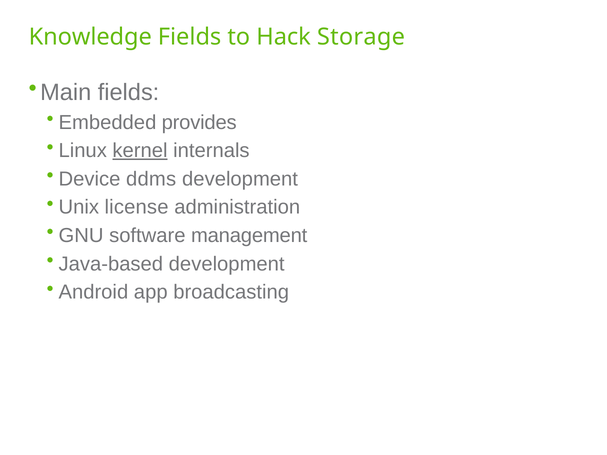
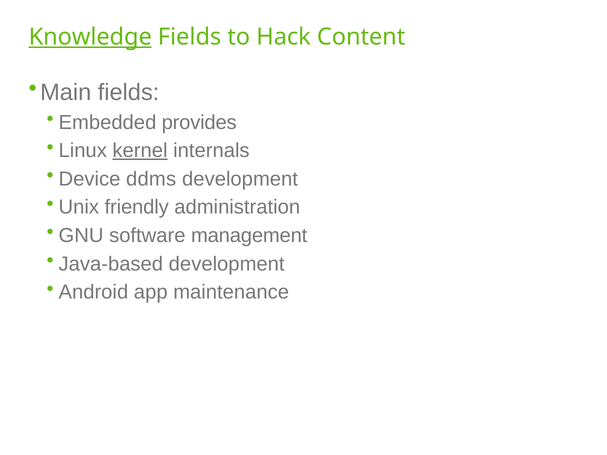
Knowledge underline: none -> present (90, 37)
Storage: Storage -> Content (361, 37)
license: license -> friendly (137, 207)
broadcasting: broadcasting -> maintenance (231, 292)
